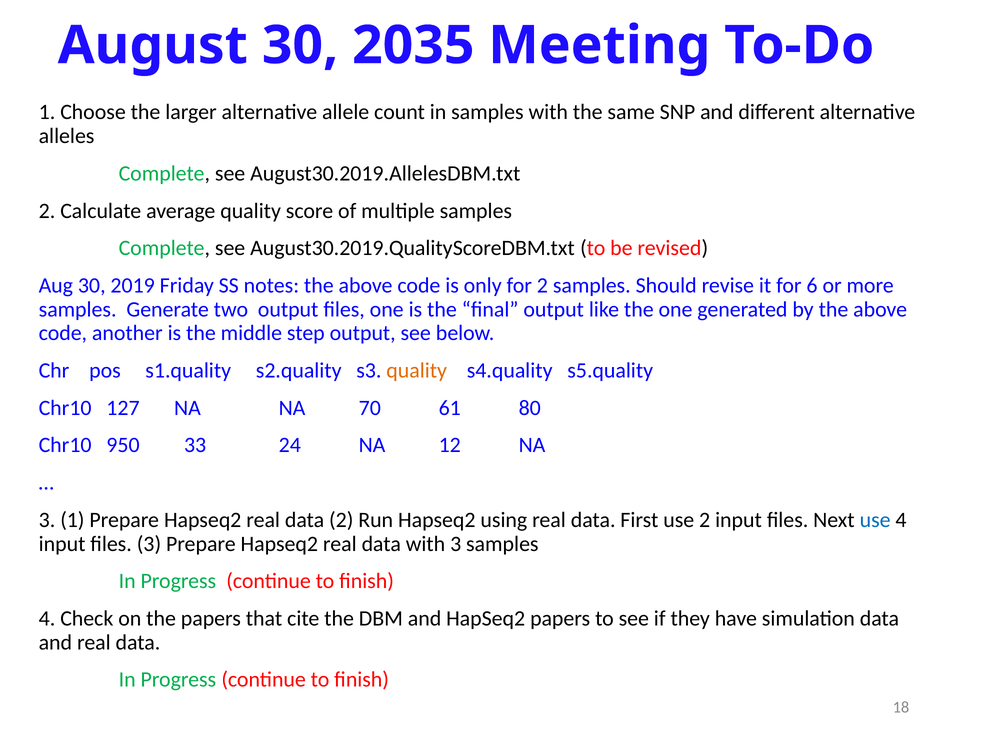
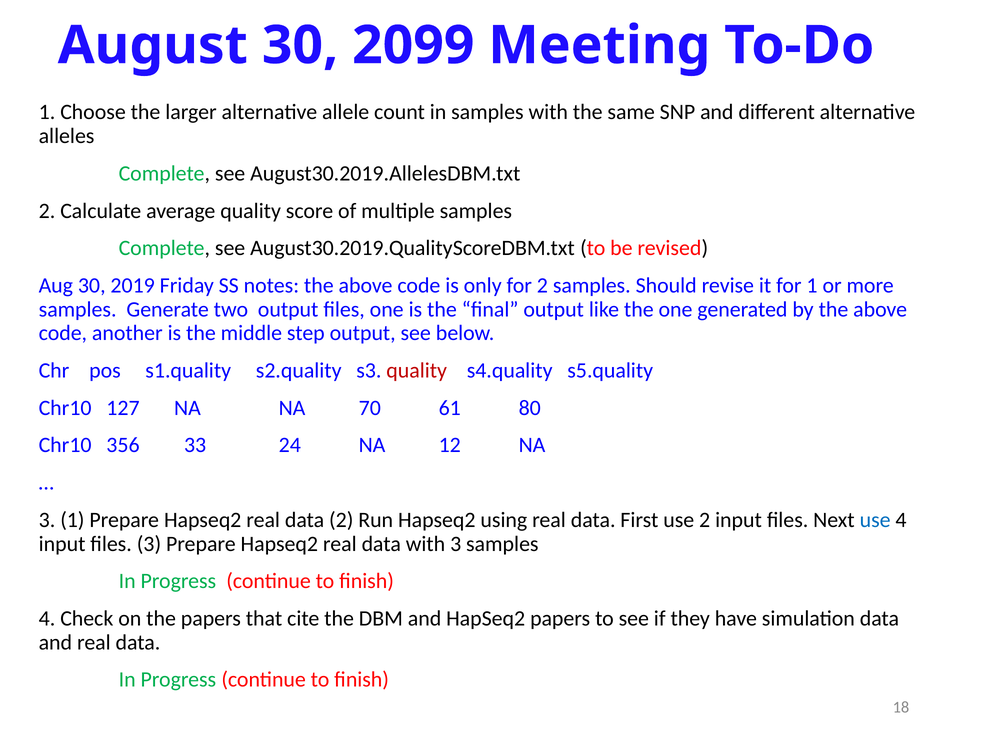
2035: 2035 -> 2099 (413, 45)
for 6: 6 -> 1 (812, 285)
quality colour: orange -> red (417, 370)
950: 950 -> 356 (123, 445)
